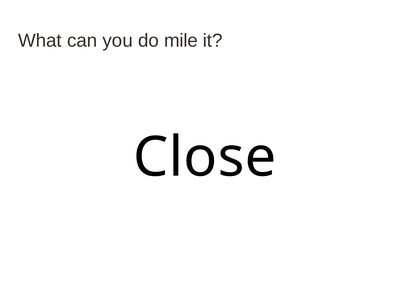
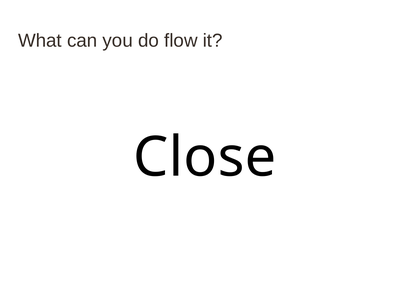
mile: mile -> flow (181, 41)
